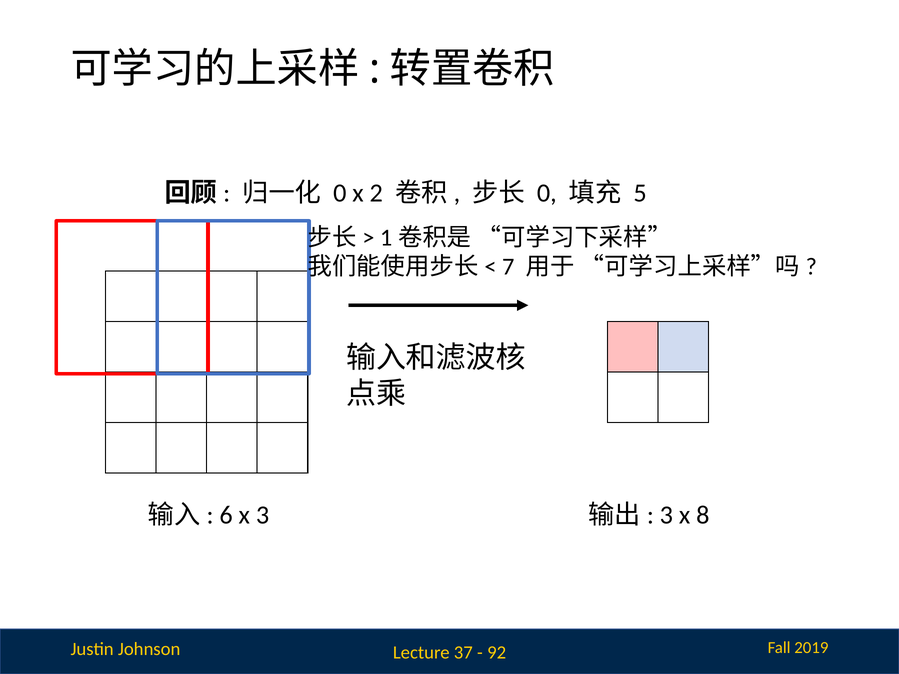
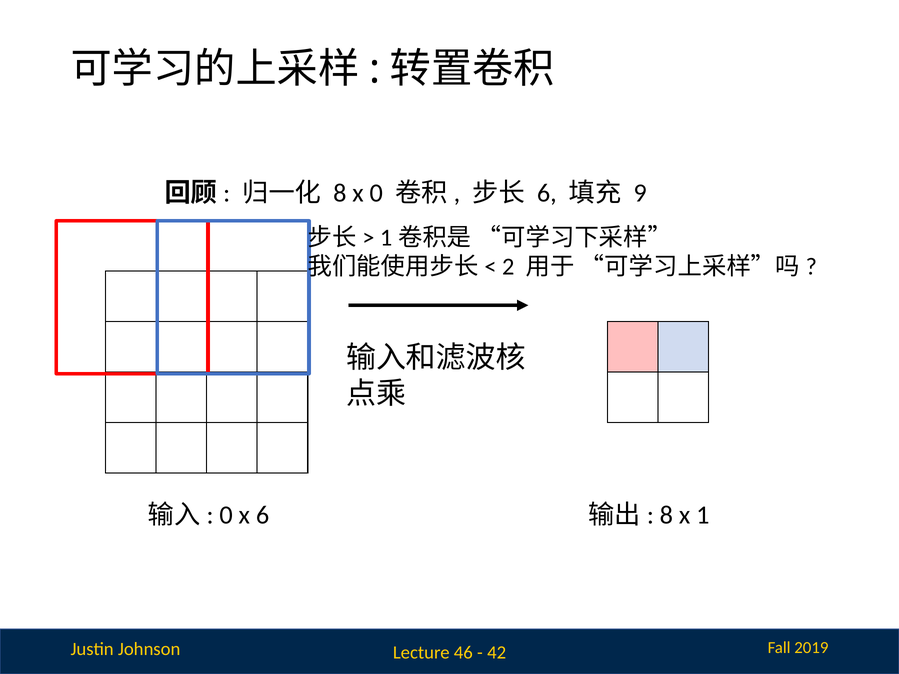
0: 0 -> 8 (340, 193)
x 2: 2 -> 0 (376, 193)
0: 0 -> 6 (547, 193)
5: 5 -> 9 (640, 193)
7: 7 -> 2 (508, 267)
6: 6 -> 0 (226, 515)
x 3: 3 -> 6 (263, 515)
3: 3 -> 8 (666, 515)
8: 8 -> 1 (703, 515)
37: 37 -> 46 (463, 653)
92: 92 -> 42 (497, 653)
